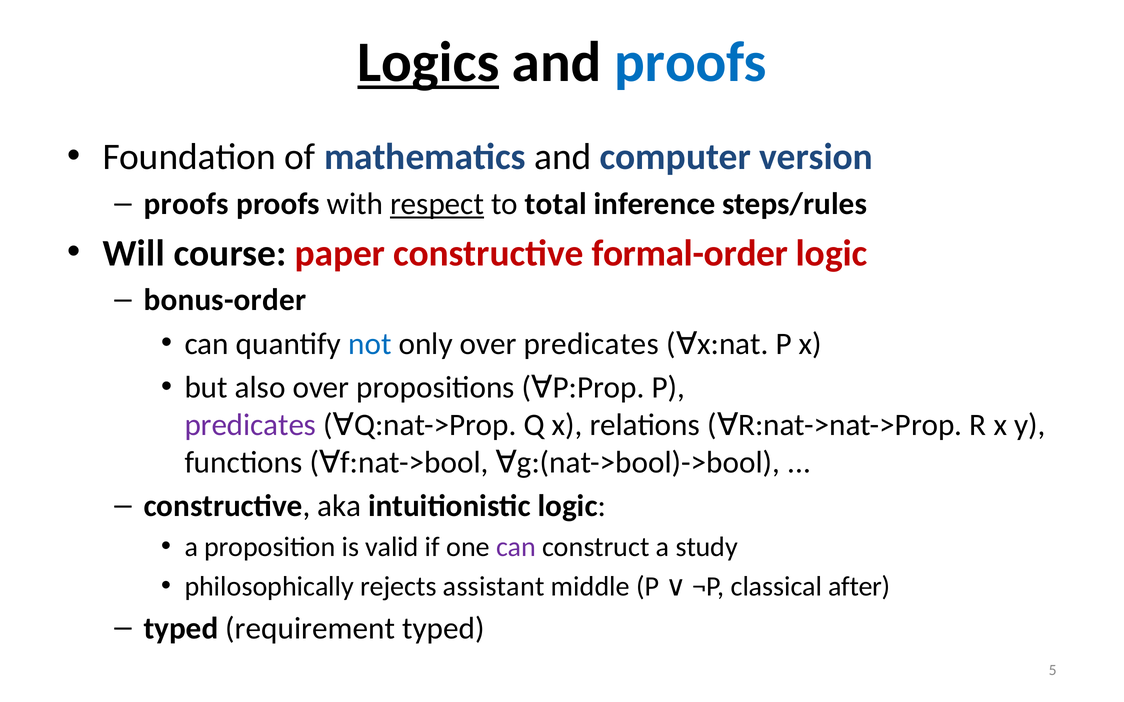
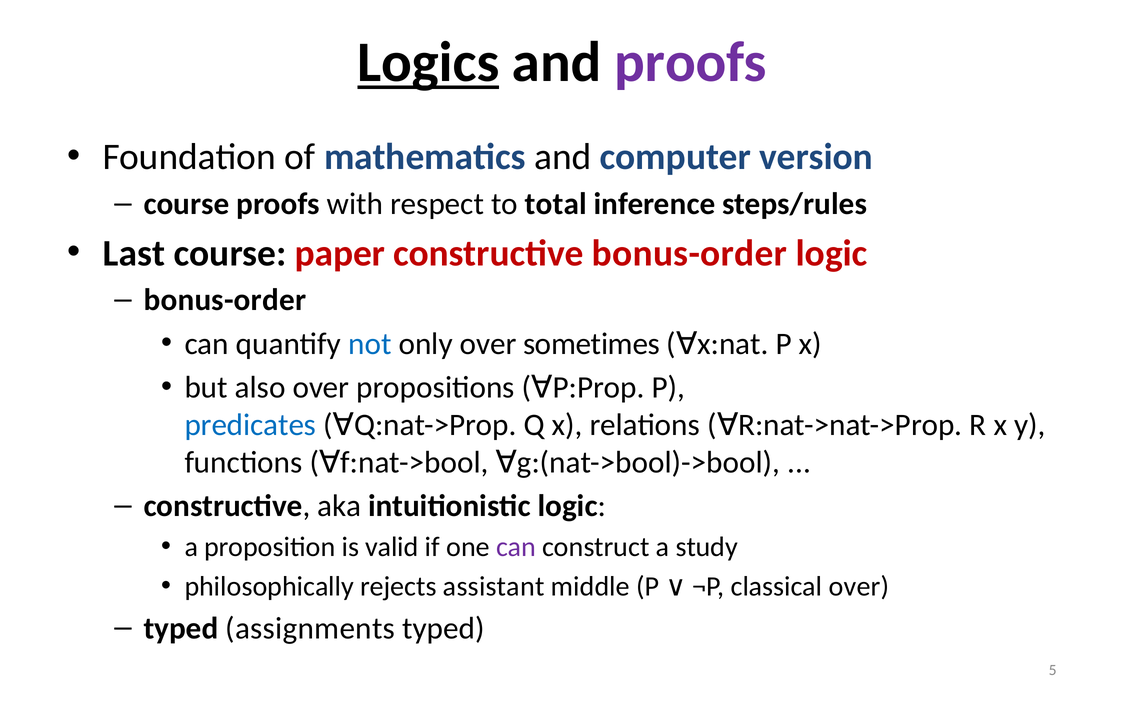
proofs colour: blue -> purple (691, 62)
proofs: proofs -> course (186, 204)
respect underline: present -> none (437, 204)
Will: Will -> Last (134, 253)
constructive formal-order: formal-order -> bonus-order (689, 253)
over predicates: predicates -> sometimes (592, 344)
predicates colour: purple -> blue (250, 425)
classical after: after -> over (859, 587)
requirement: requirement -> assignments (310, 629)
